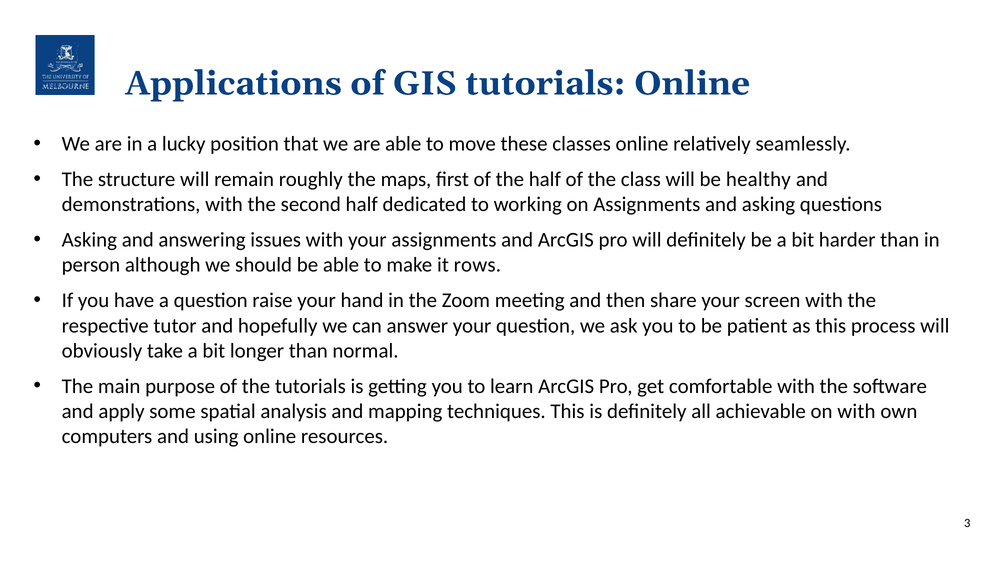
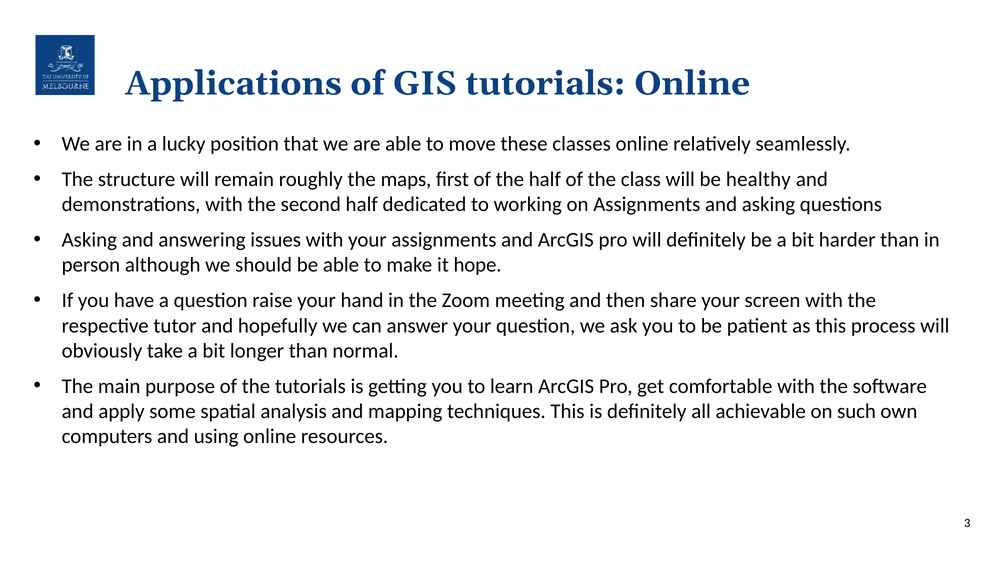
rows: rows -> hope (478, 265)
on with: with -> such (857, 411)
